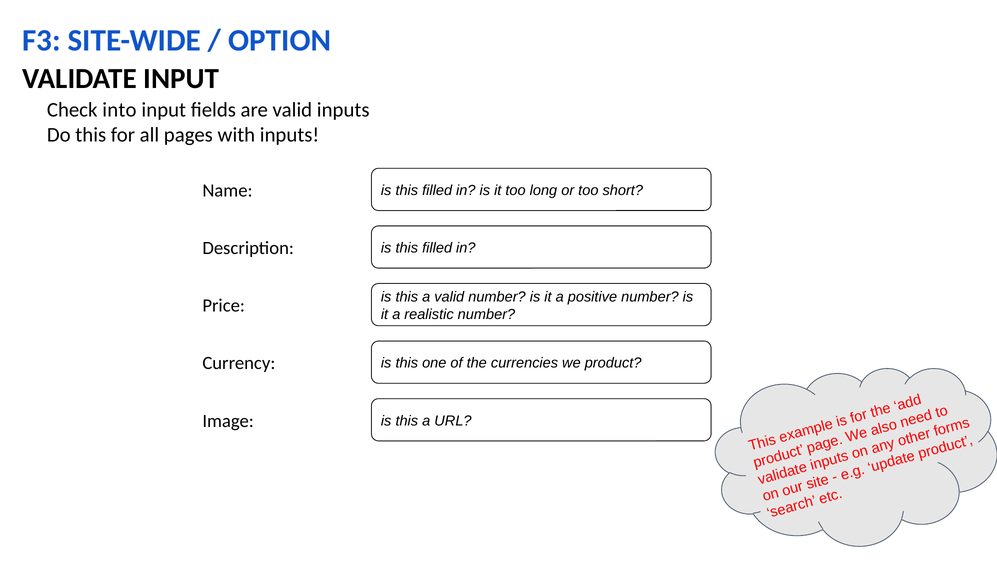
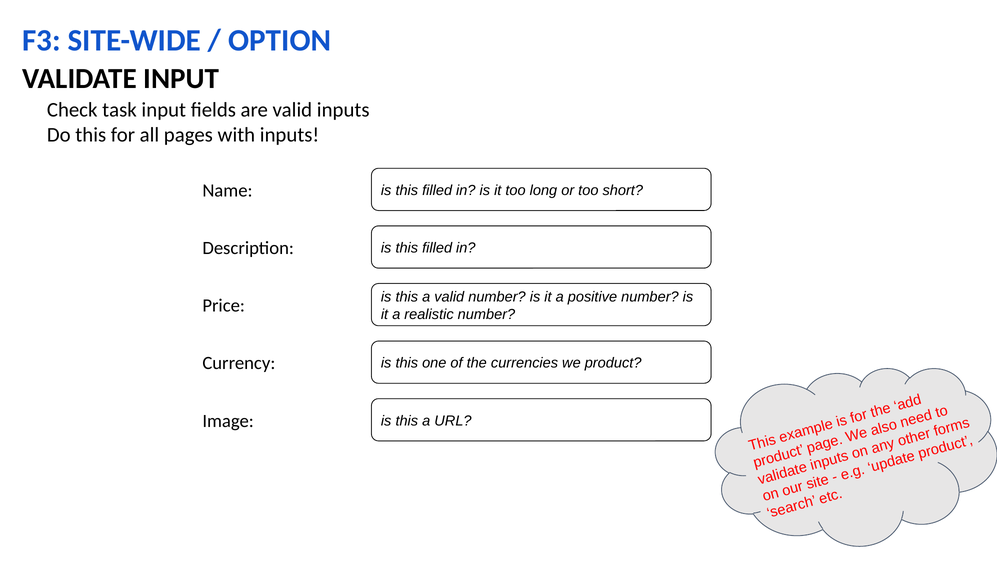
into: into -> task (120, 110)
